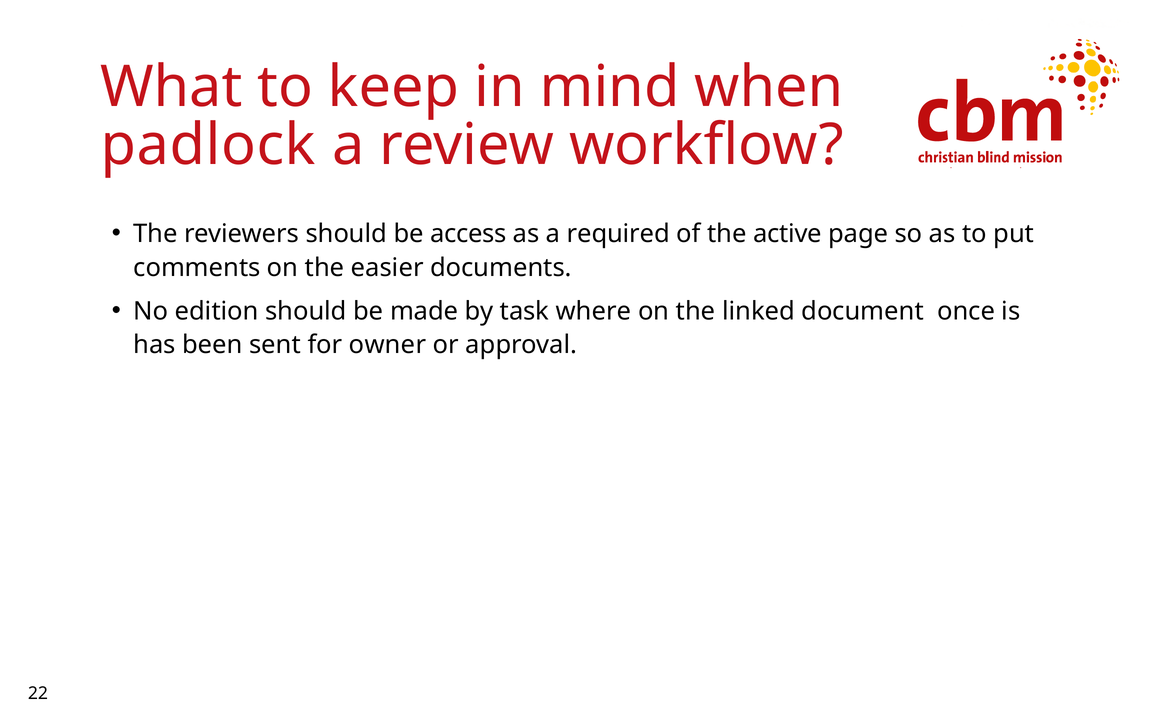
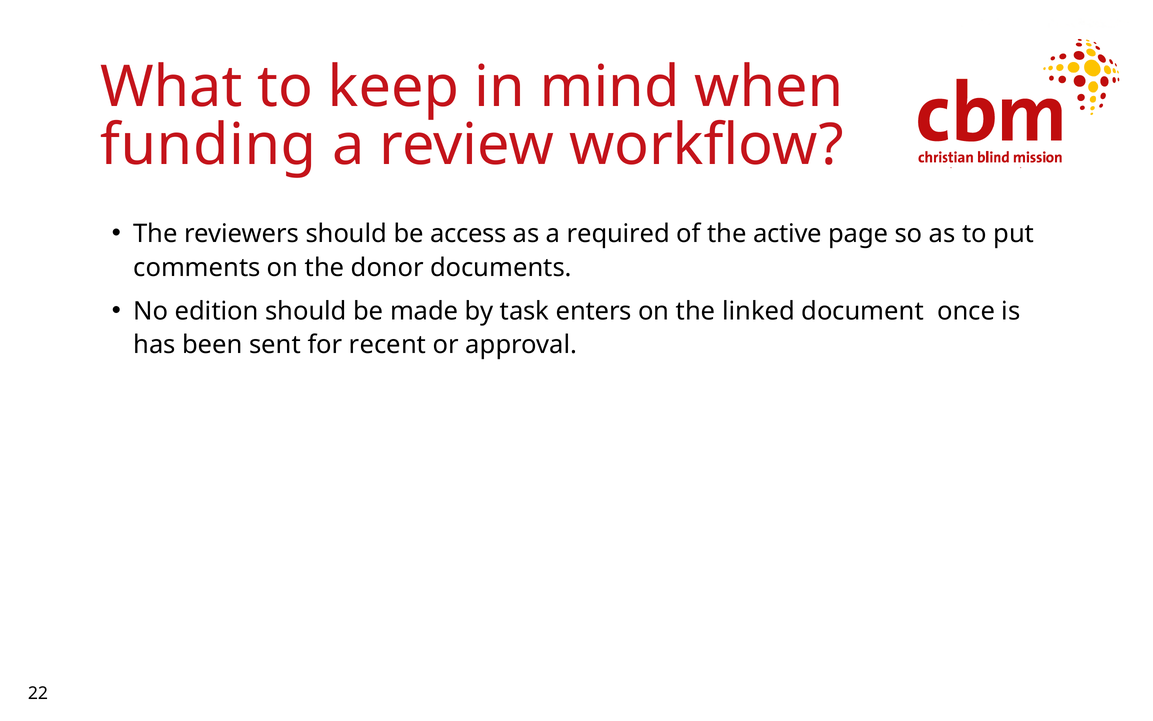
padlock: padlock -> funding (208, 145)
easier: easier -> donor (387, 268)
where: where -> enters (594, 311)
owner: owner -> recent (388, 345)
